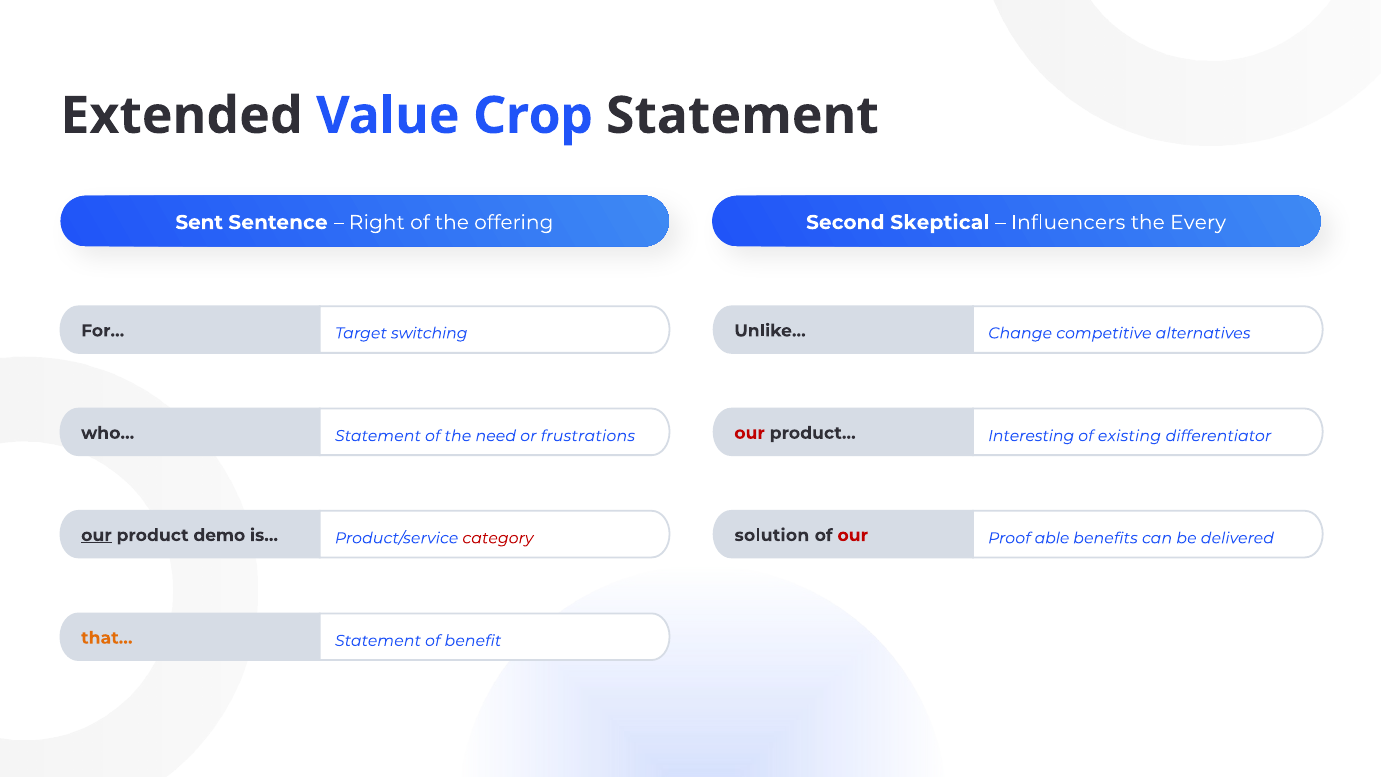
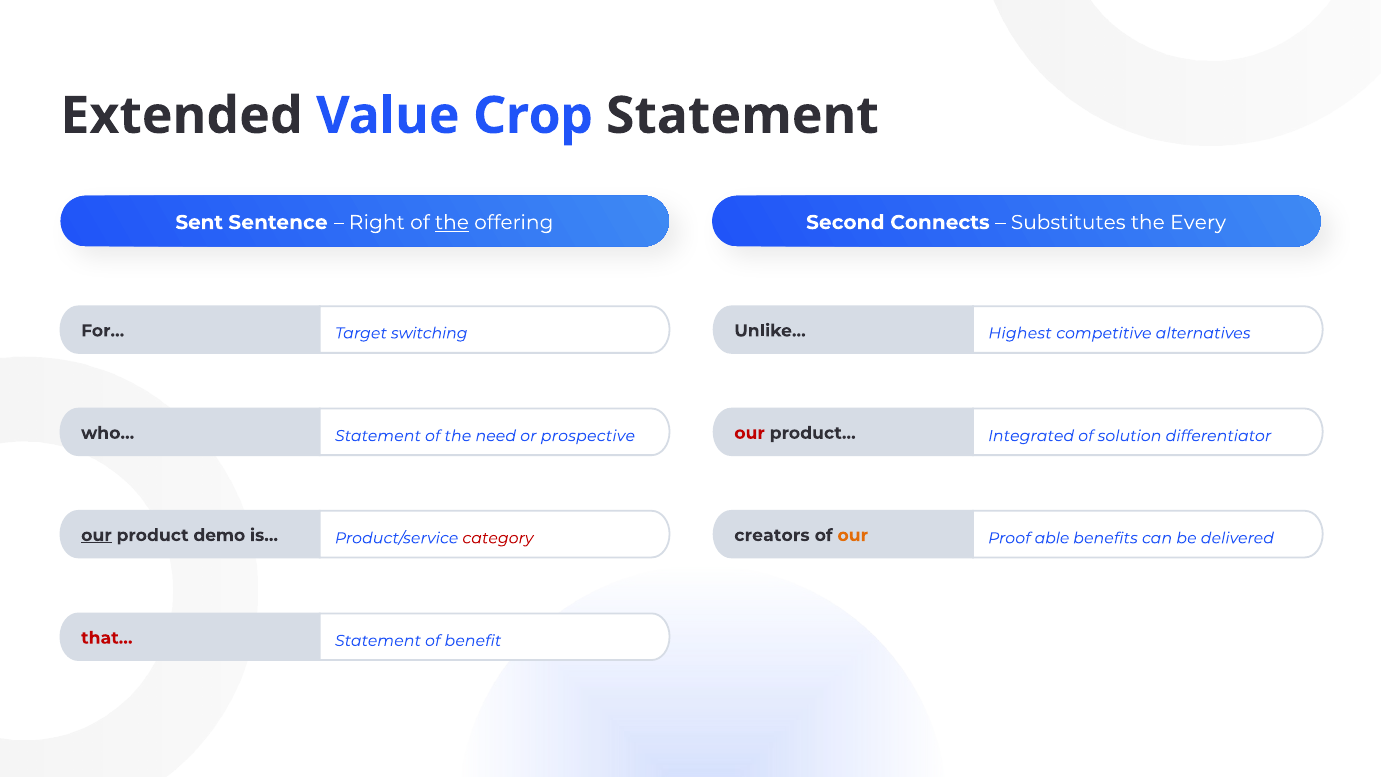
the underline: none -> present (452, 222)
Skeptical: Skeptical -> Connects (940, 222)
Influencers: Influencers -> Substitutes (1068, 222)
Change: Change -> Highest (1020, 333)
frustrations: frustrations -> prospective (588, 436)
Interesting: Interesting -> Integrated (1031, 436)
existing: existing -> solution (1130, 436)
solution: solution -> creators (772, 535)
our colour: red -> orange (853, 535)
that… colour: orange -> red (107, 638)
